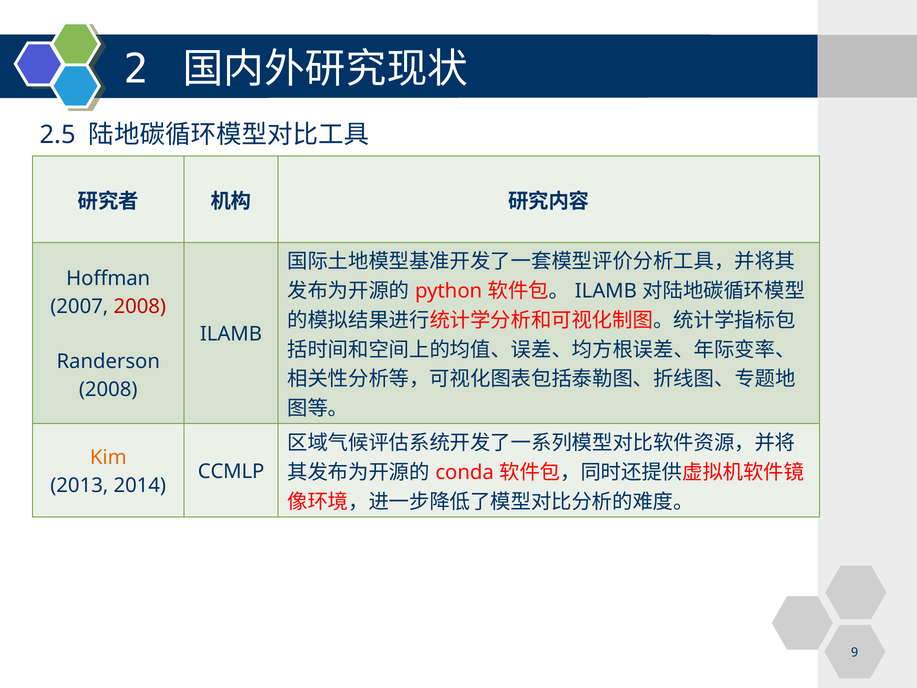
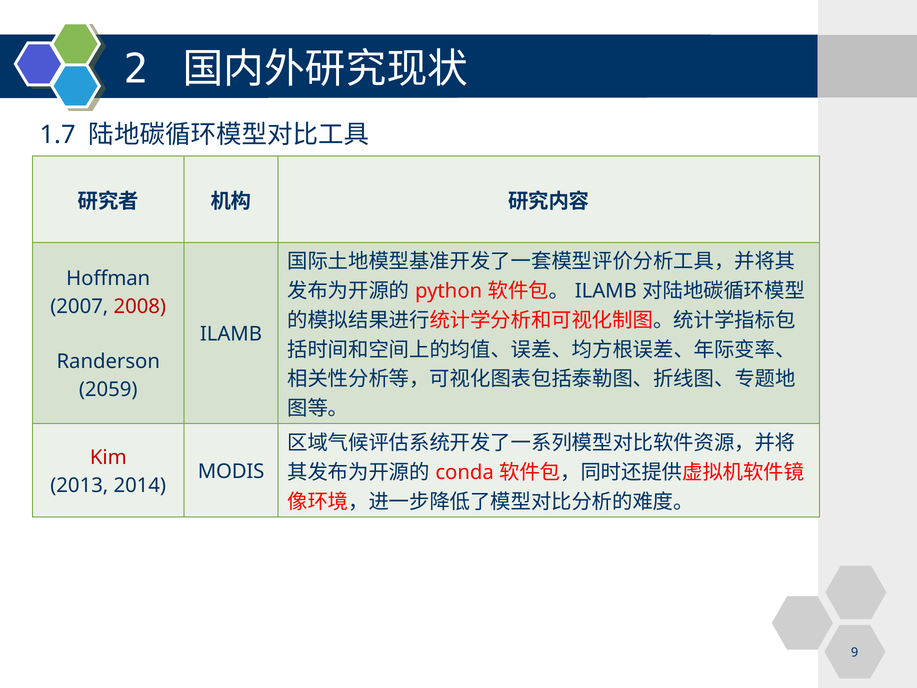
2.5: 2.5 -> 1.7 (58, 135)
2008: 2008 -> 2059 (108, 389)
Kim colour: orange -> red (108, 457)
CCMLP: CCMLP -> MODIS (231, 471)
